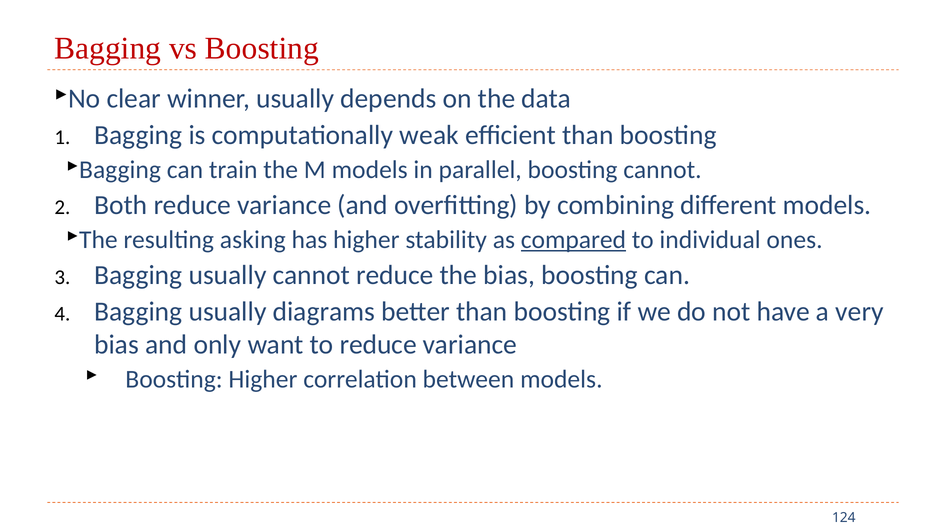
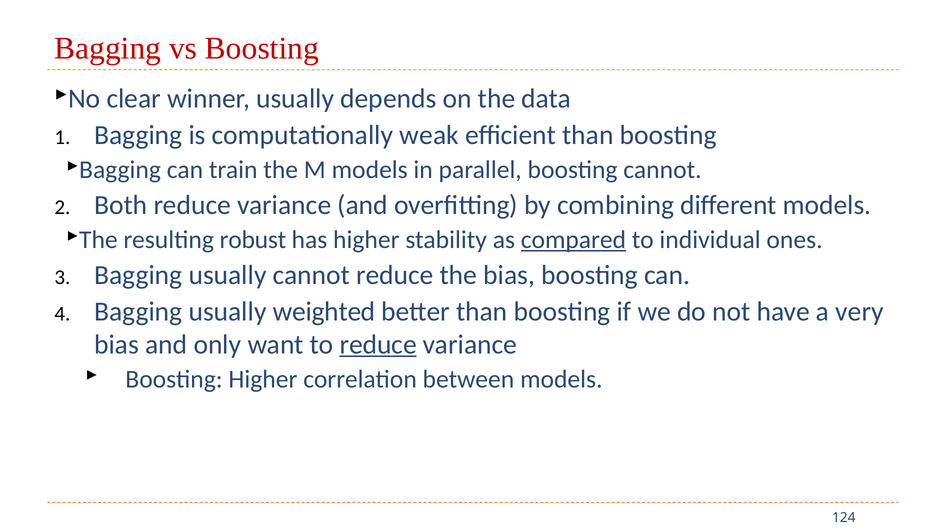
asking: asking -> robust (253, 240)
diagrams: diagrams -> weighted (324, 312)
reduce underline: none -> present (378, 345)
